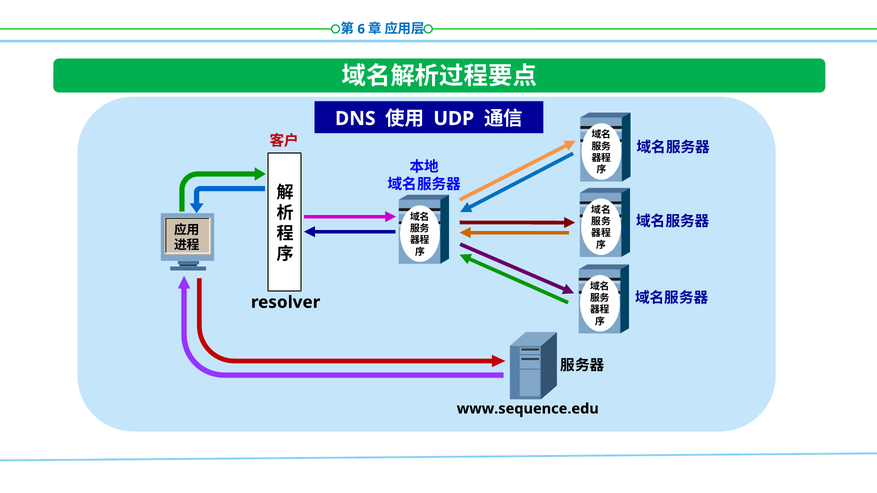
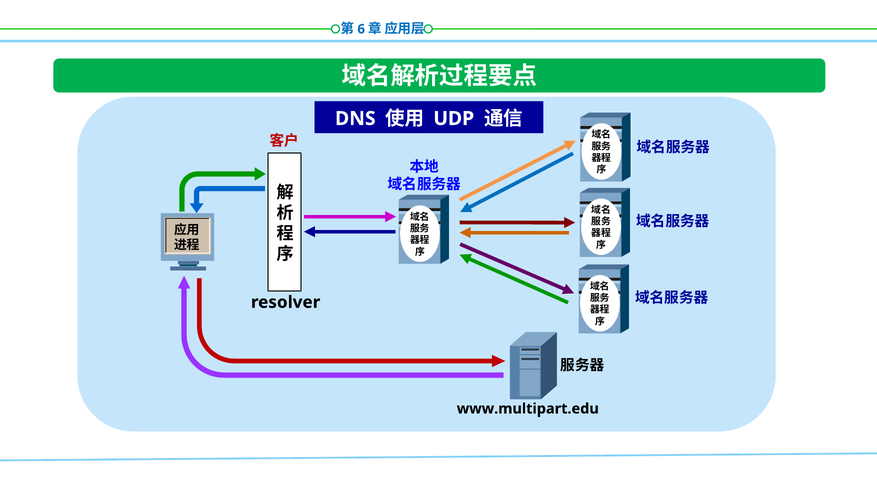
www.sequence.edu: www.sequence.edu -> www.multipart.edu (528, 409)
